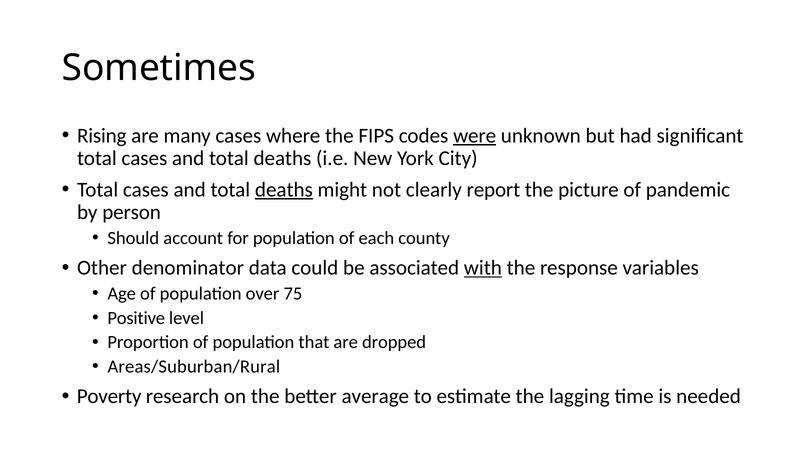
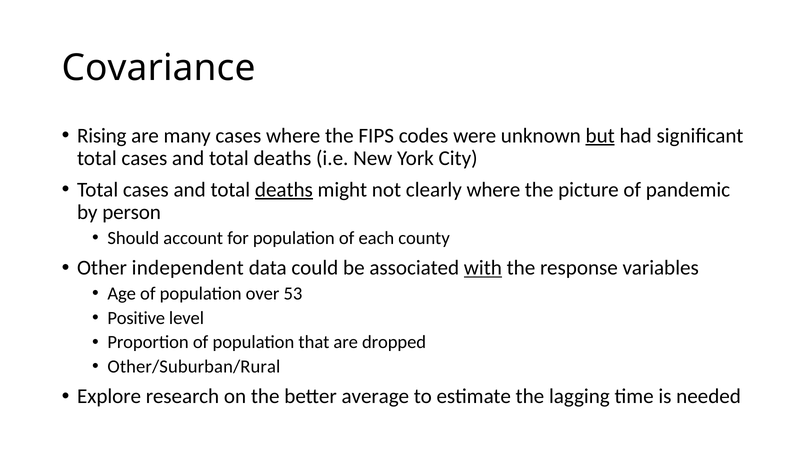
Sometimes: Sometimes -> Covariance (159, 68)
were underline: present -> none (475, 136)
but underline: none -> present (600, 136)
clearly report: report -> where (493, 190)
denominator: denominator -> independent (188, 268)
75: 75 -> 53 (293, 294)
Areas/Suburban/Rural: Areas/Suburban/Rural -> Other/Suburban/Rural (194, 367)
Poverty: Poverty -> Explore (109, 397)
